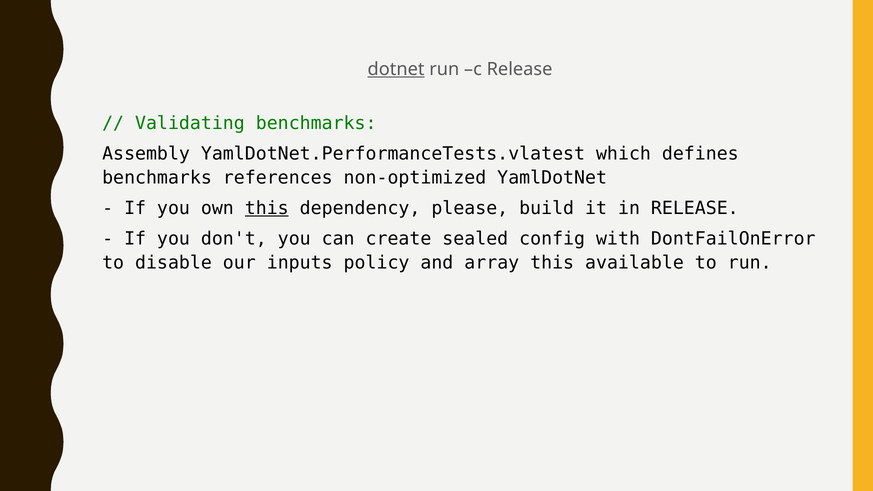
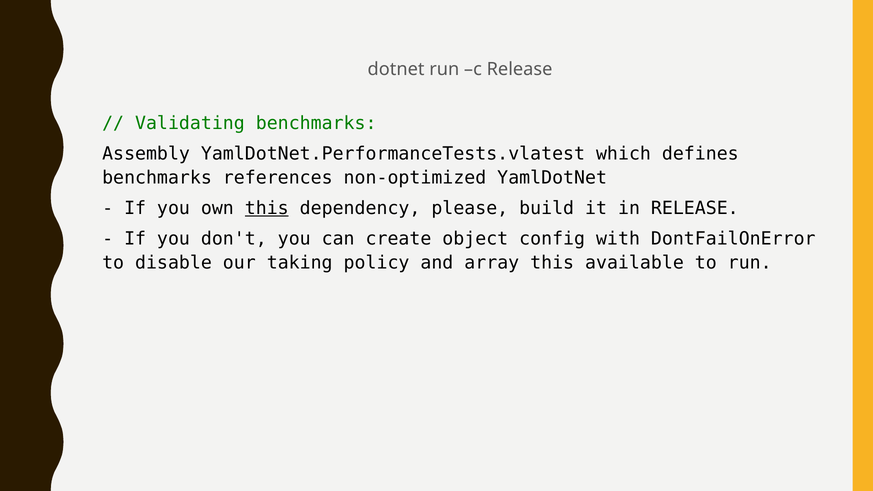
dotnet underline: present -> none (396, 69)
sealed: sealed -> object (475, 239)
inputs: inputs -> taking (300, 263)
